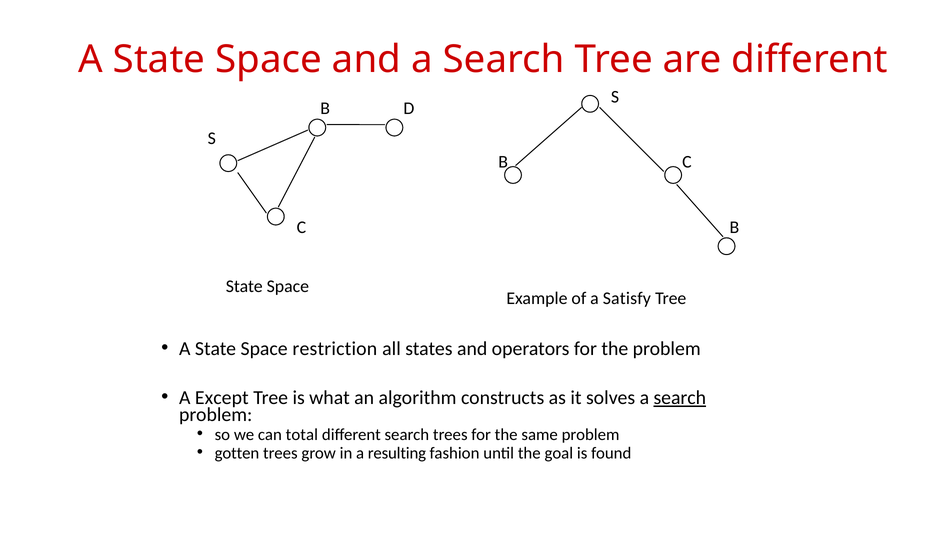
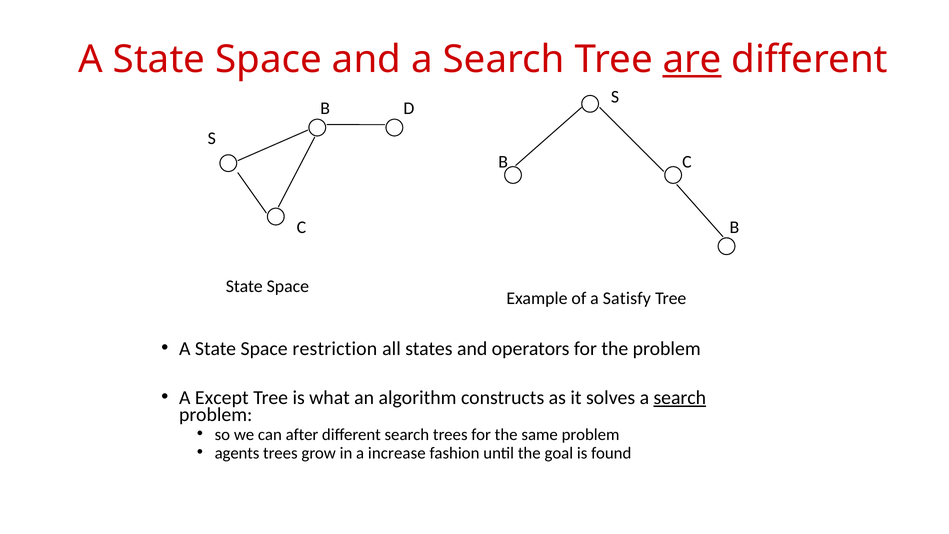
are underline: none -> present (692, 60)
total: total -> after (302, 435)
gotten: gotten -> agents (237, 453)
resulting: resulting -> increase (397, 453)
